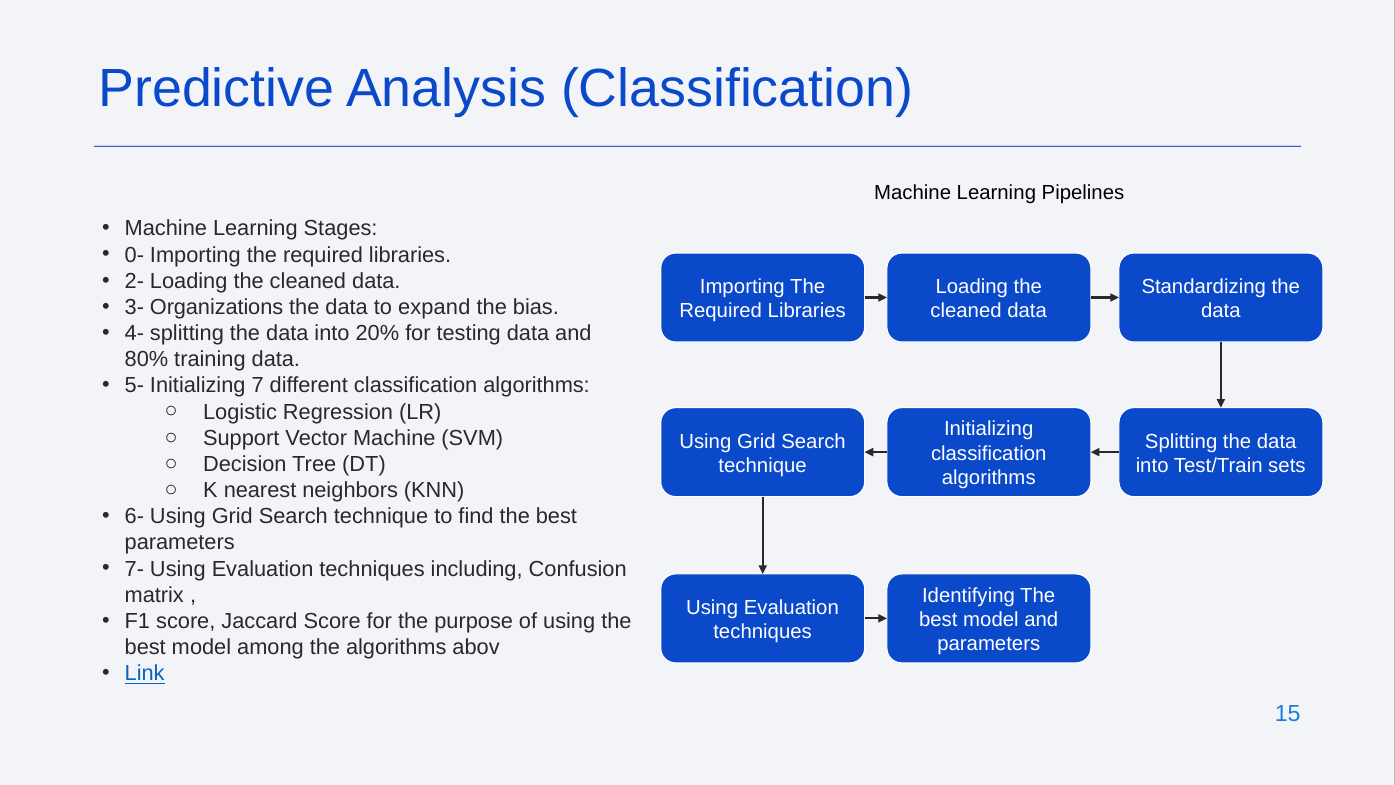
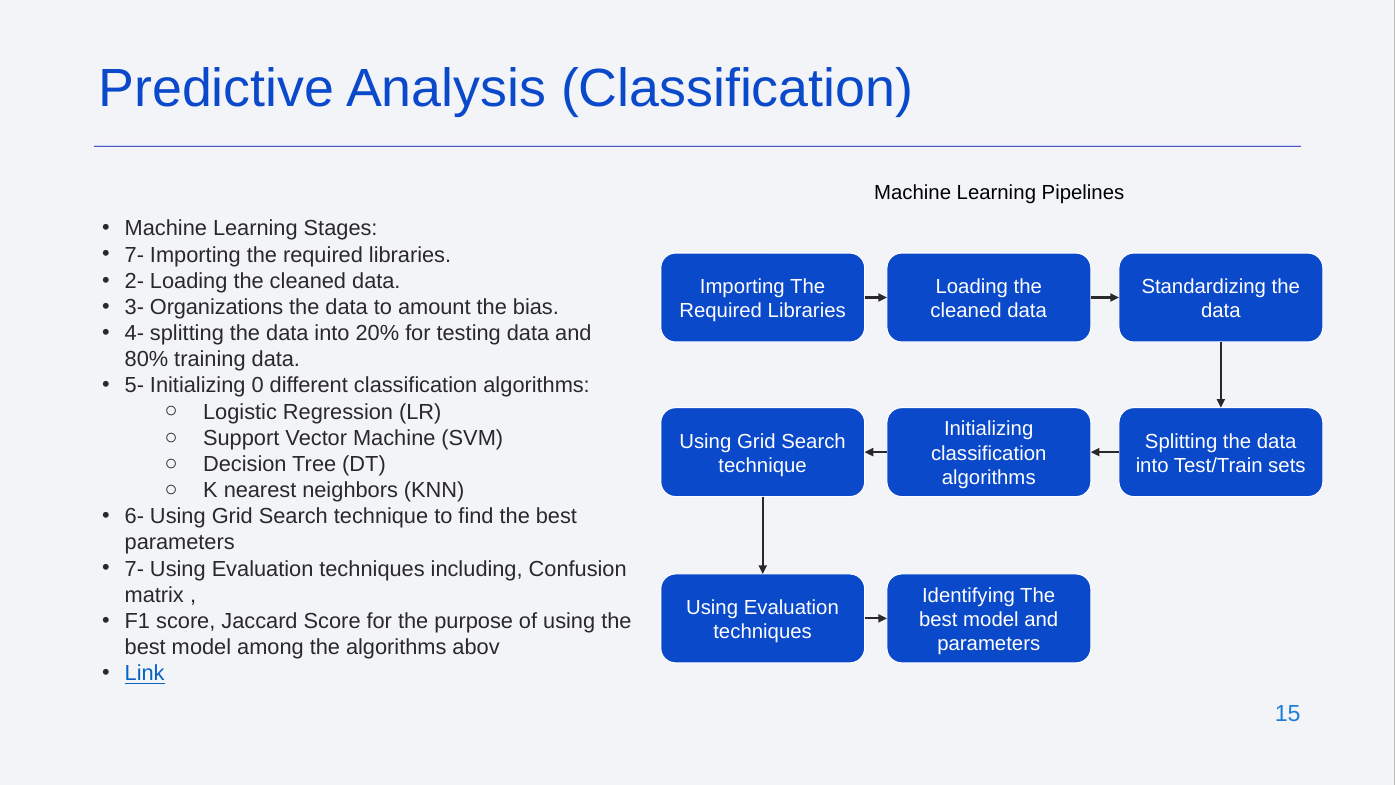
0-: 0- -> 7- (134, 255)
expand: expand -> amount (434, 307)
7: 7 -> 0 (258, 386)
